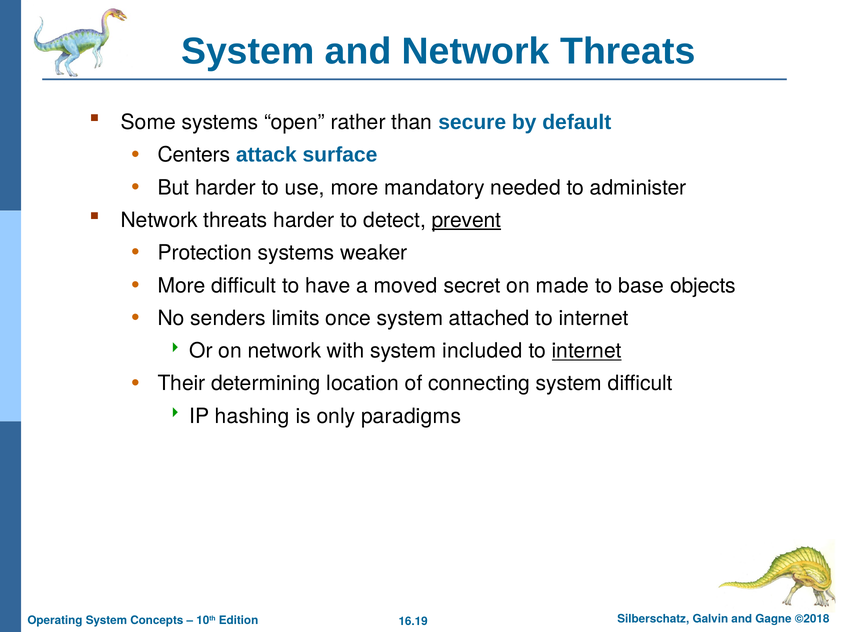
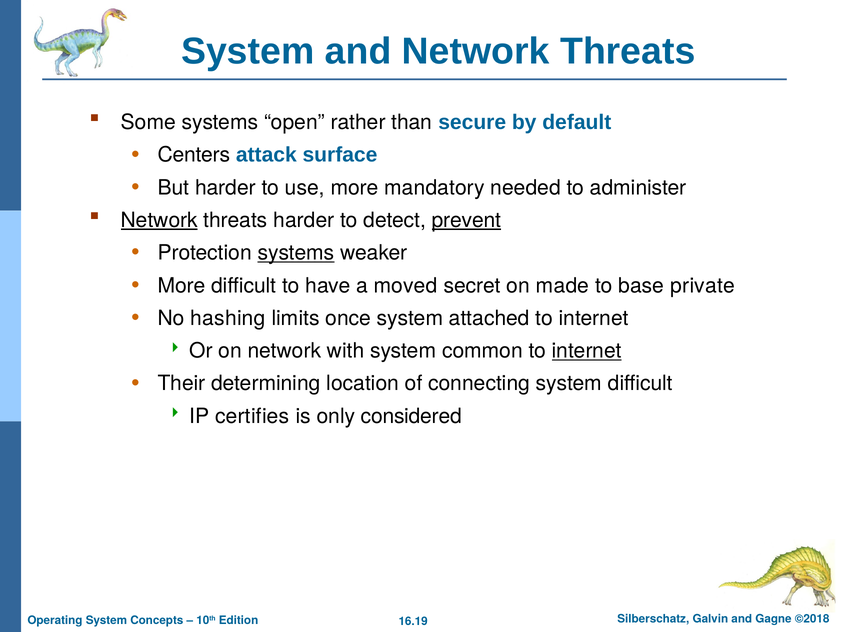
Network underline: none -> present (159, 220)
systems underline: none -> present (296, 253)
objects: objects -> private (703, 286)
senders: senders -> hashing (228, 318)
included: included -> common (482, 351)
hashing: hashing -> certifies (252, 416)
paradigms: paradigms -> considered (411, 416)
